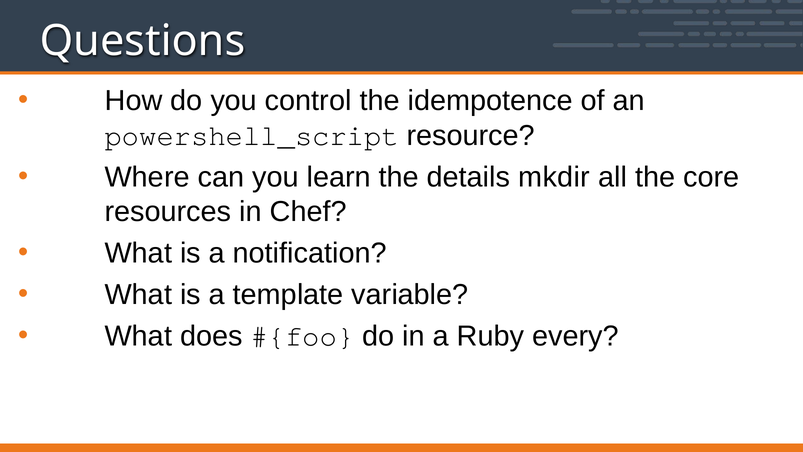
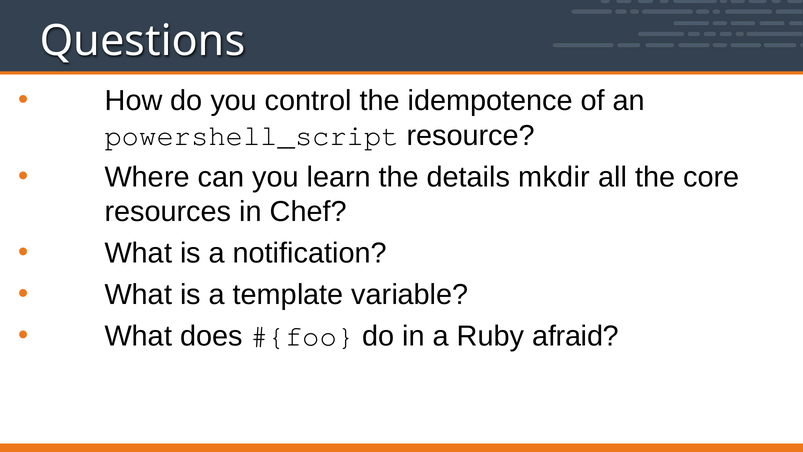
every: every -> afraid (576, 336)
